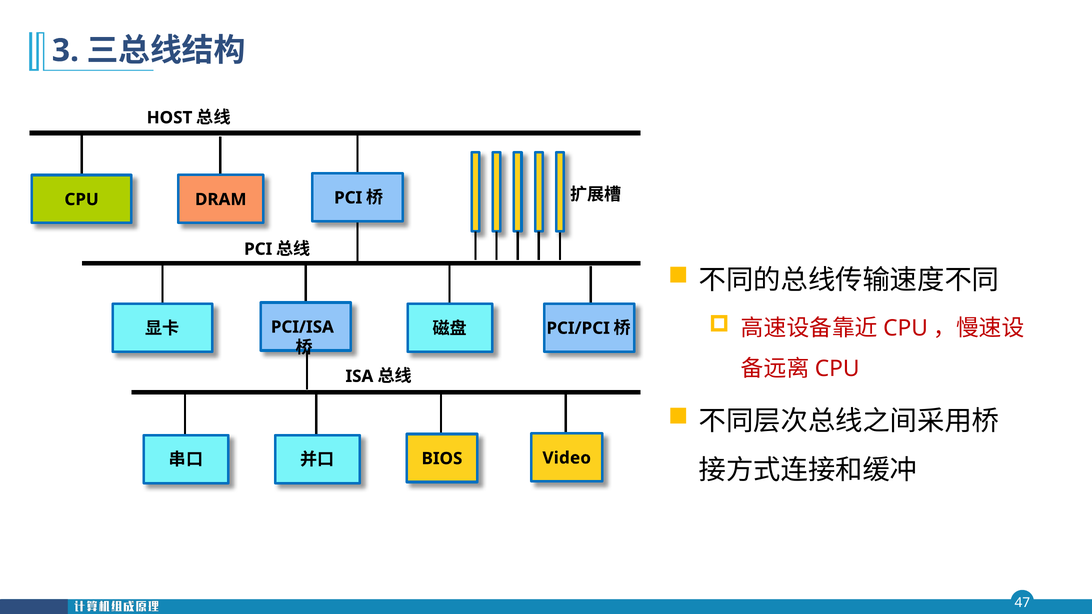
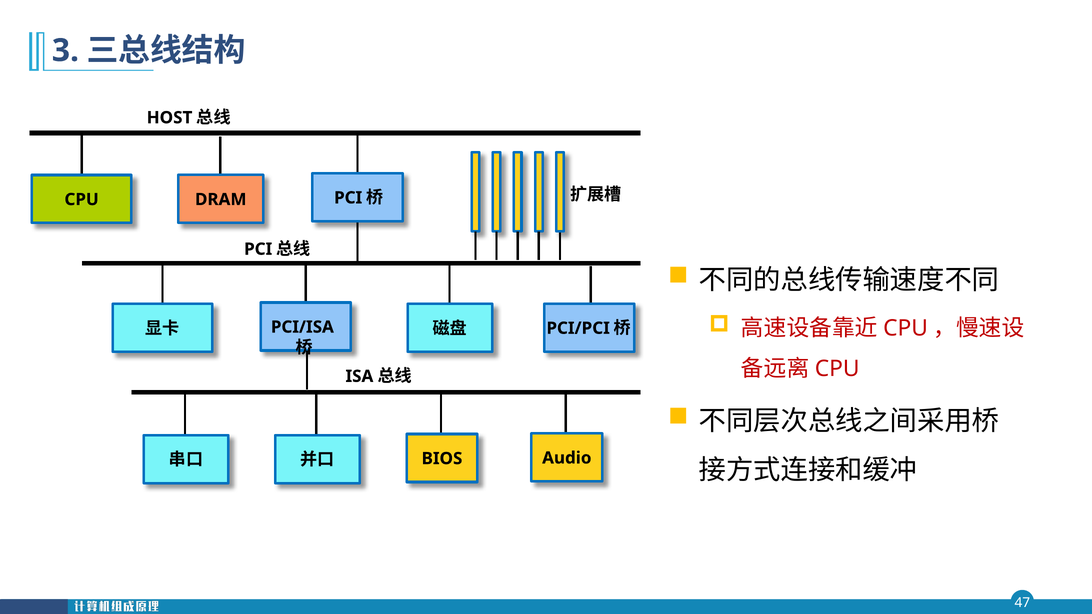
Video: Video -> Audio (567, 458)
